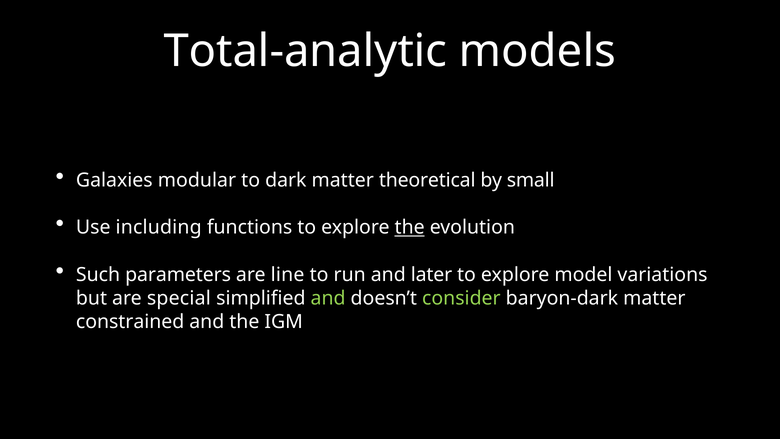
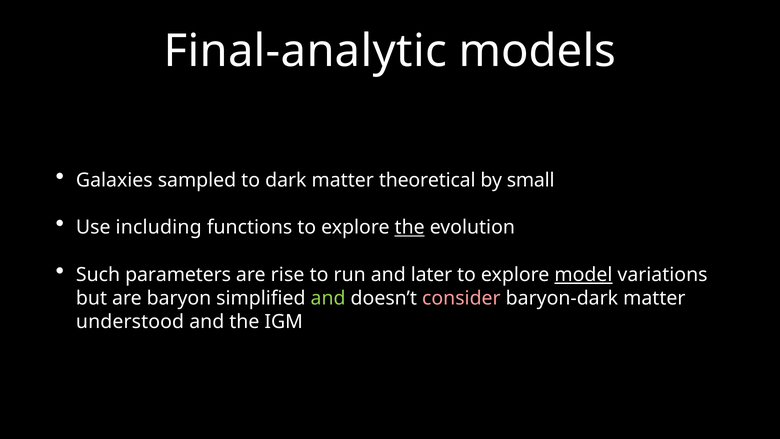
Total-analytic: Total-analytic -> Final-analytic (305, 51)
modular: modular -> sampled (197, 180)
line: line -> rise (288, 275)
model underline: none -> present (583, 275)
special: special -> baryon (179, 298)
consider colour: light green -> pink (461, 298)
constrained: constrained -> understood (130, 322)
